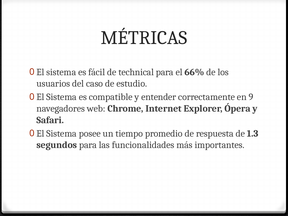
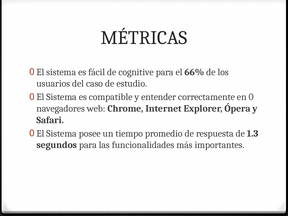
technical: technical -> cognitive (136, 72)
en 9: 9 -> 0 (251, 97)
